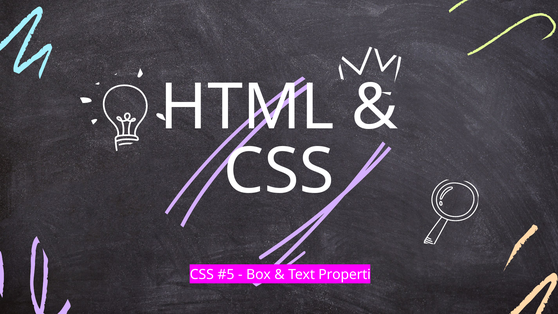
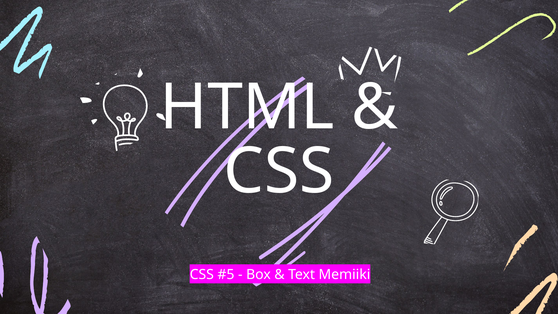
Properti: Properti -> Memiiki (344, 275)
